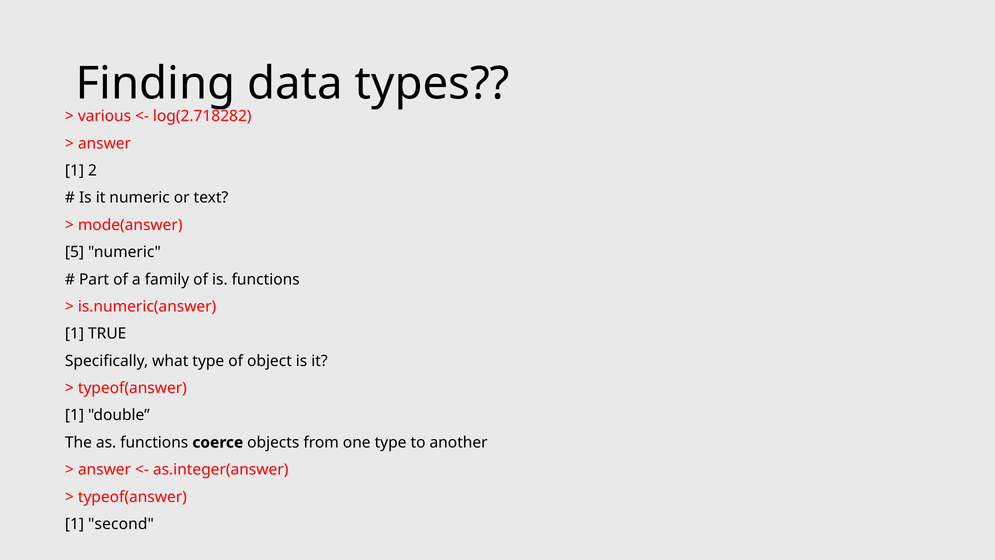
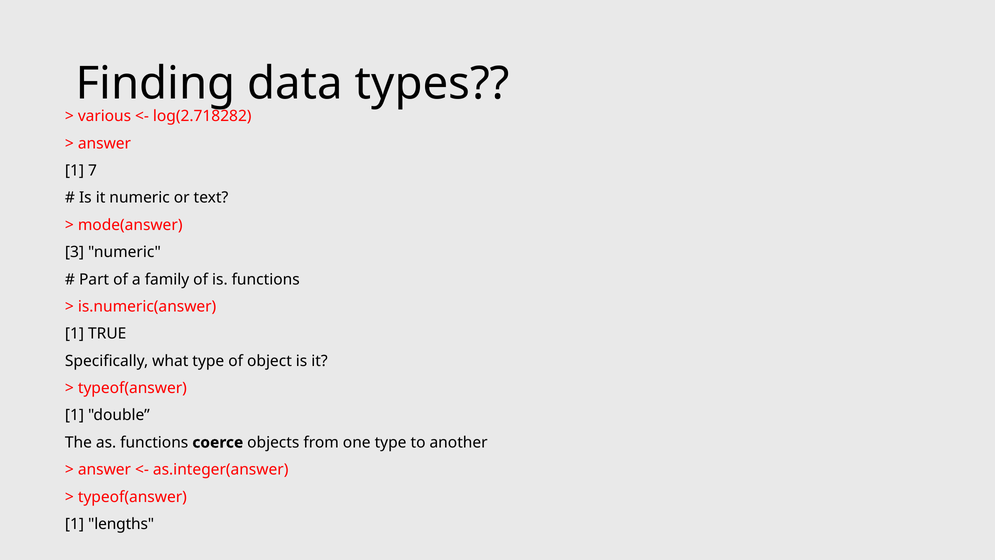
2: 2 -> 7 (93, 171)
5: 5 -> 3 (75, 252)
second: second -> lengths (121, 524)
